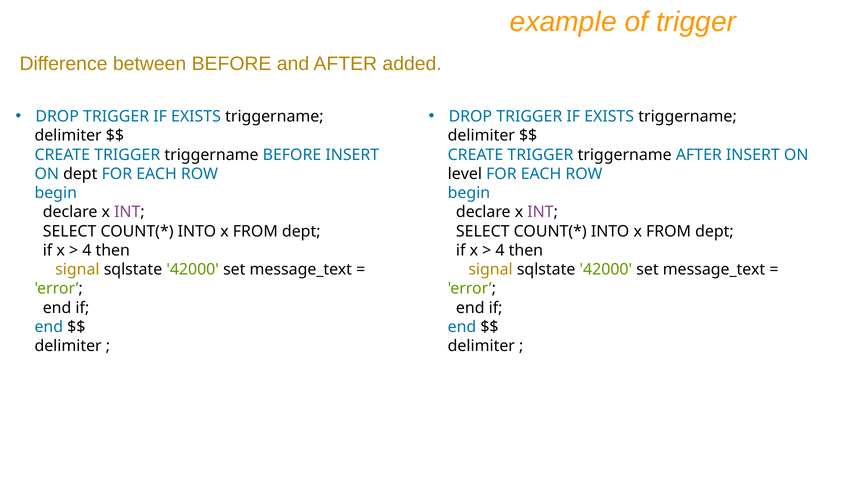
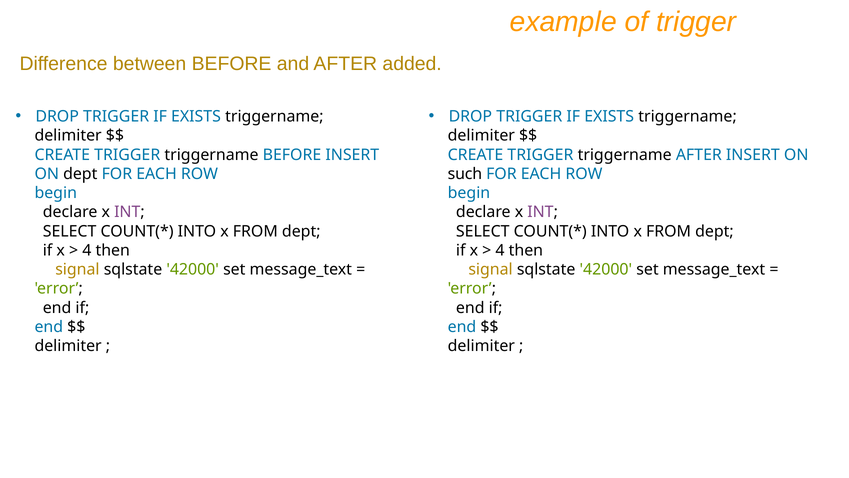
level: level -> such (465, 174)
